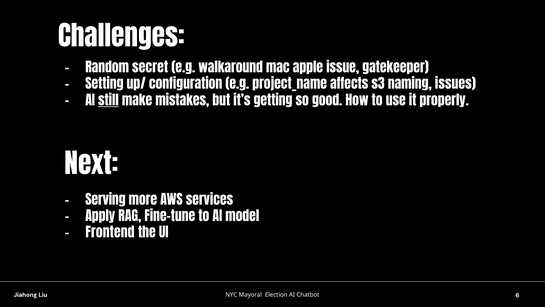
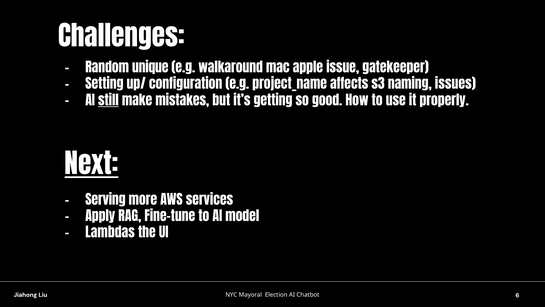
secret: secret -> unique (150, 68)
Next underline: none -> present (92, 165)
Frontend: Frontend -> Lambdas (110, 233)
